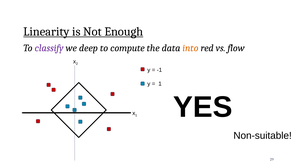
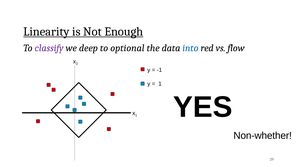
compute: compute -> optional (127, 48)
into colour: orange -> blue (190, 48)
Non-suitable: Non-suitable -> Non-whether (263, 136)
